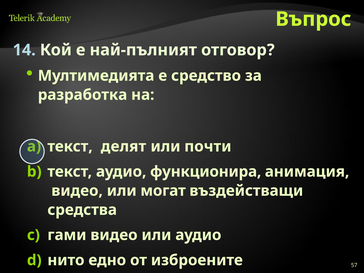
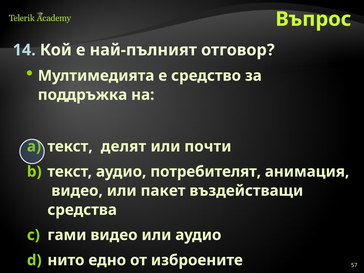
разработка: разработка -> поддръжка (83, 95)
функционира: функционира -> потребителят (206, 172)
могат: могат -> пакет (163, 191)
